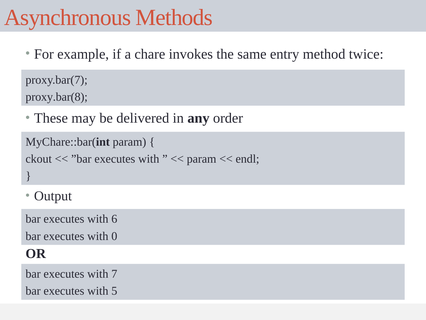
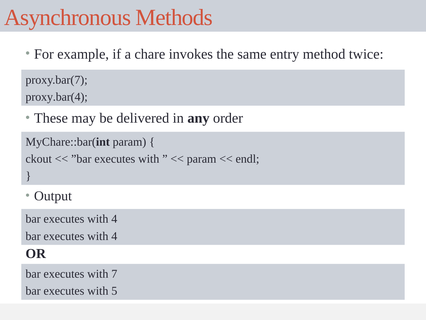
proxy.bar(8: proxy.bar(8 -> proxy.bar(4 (57, 97)
6: 6 -> 4 (114, 219)
0: 0 -> 4 (114, 236)
